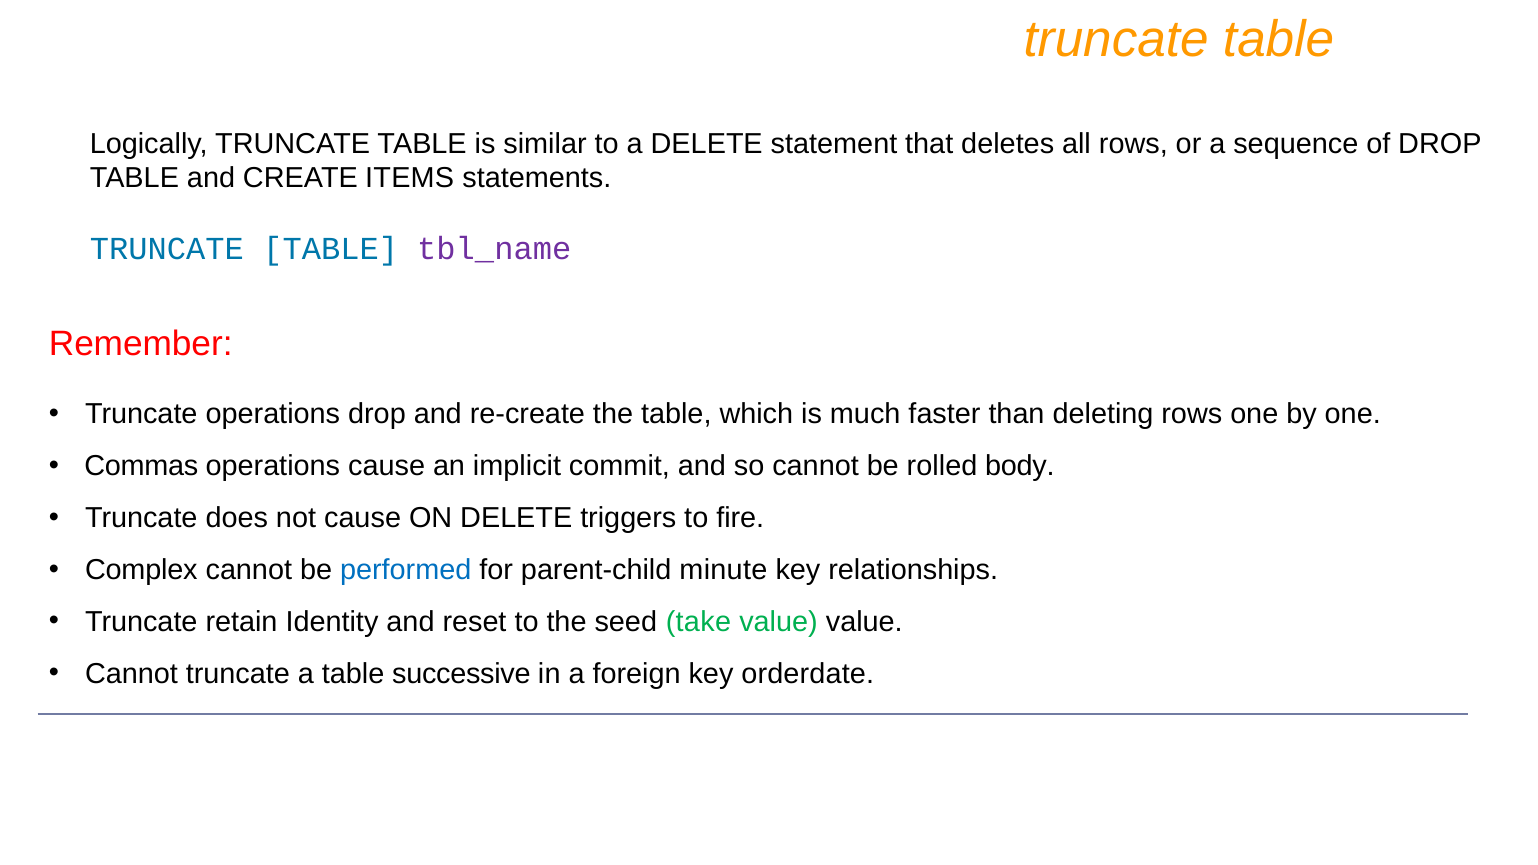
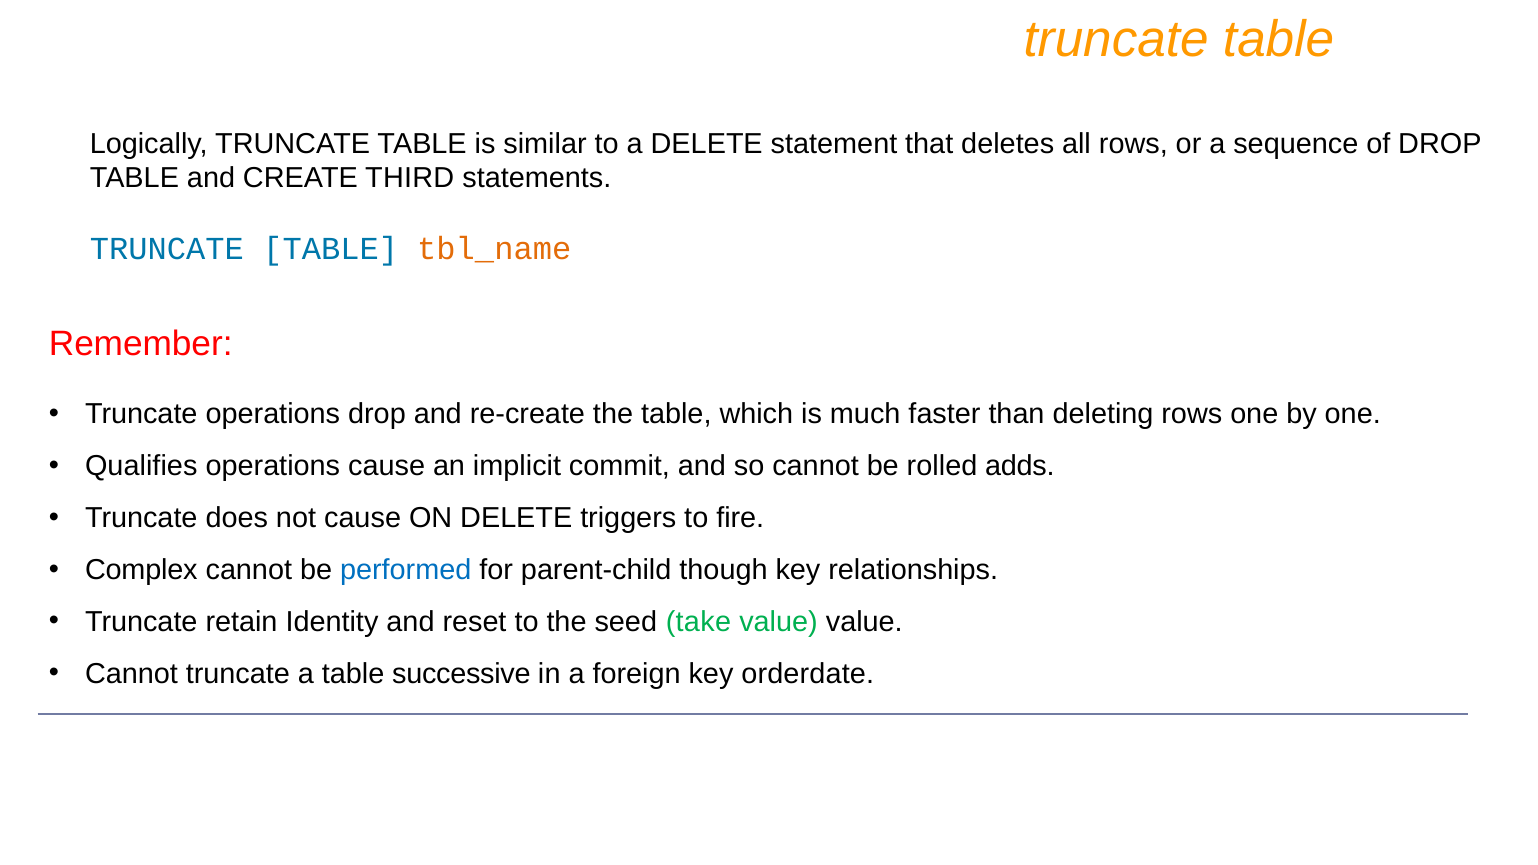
ITEMS: ITEMS -> THIRD (410, 178)
tbl_name colour: purple -> orange (494, 249)
Commas: Commas -> Qualifies (141, 466)
body: body -> adds (1020, 466)
minute: minute -> though (724, 570)
